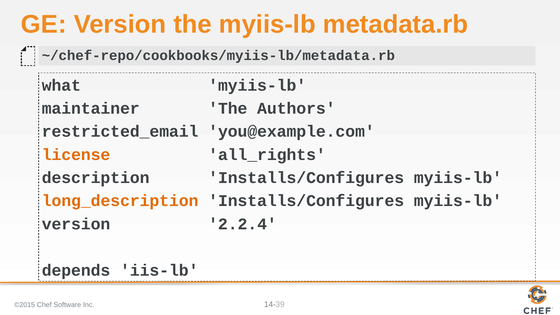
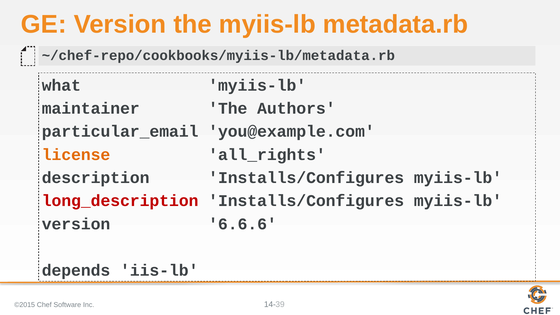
restricted_email: restricted_email -> particular_email (120, 132)
long_description colour: orange -> red (120, 201)
2.2.4: 2.2.4 -> 6.6.6 (242, 224)
